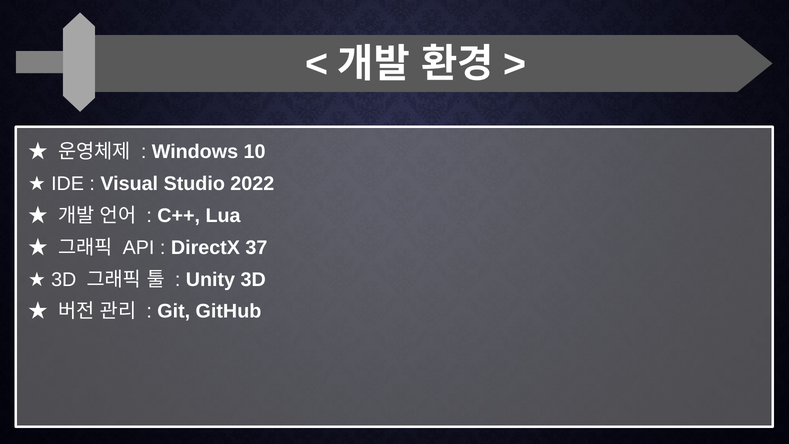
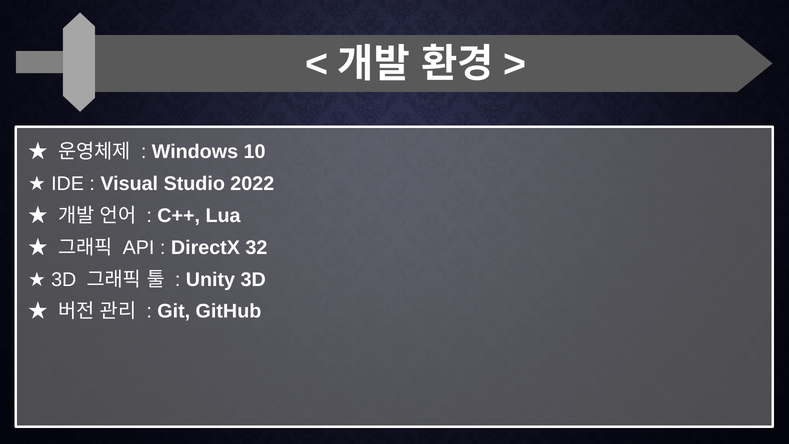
37: 37 -> 32 (256, 248)
